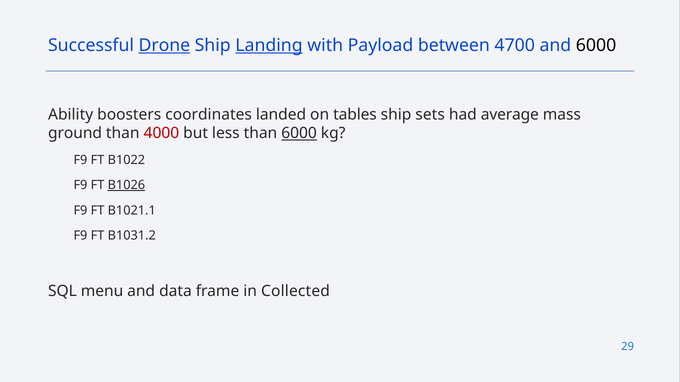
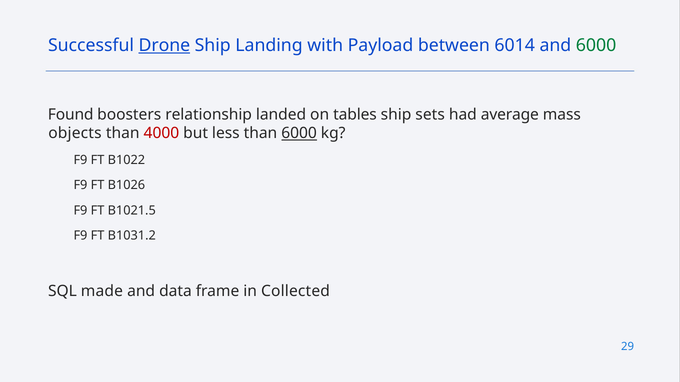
Landing underline: present -> none (269, 45)
4700: 4700 -> 6014 (515, 45)
6000 colour: black -> green (596, 45)
Ability: Ability -> Found (71, 115)
coordinates: coordinates -> relationship (209, 115)
ground: ground -> objects (75, 133)
B1026 underline: present -> none (126, 185)
B1021.1: B1021.1 -> B1021.5 (132, 211)
menu: menu -> made (102, 292)
